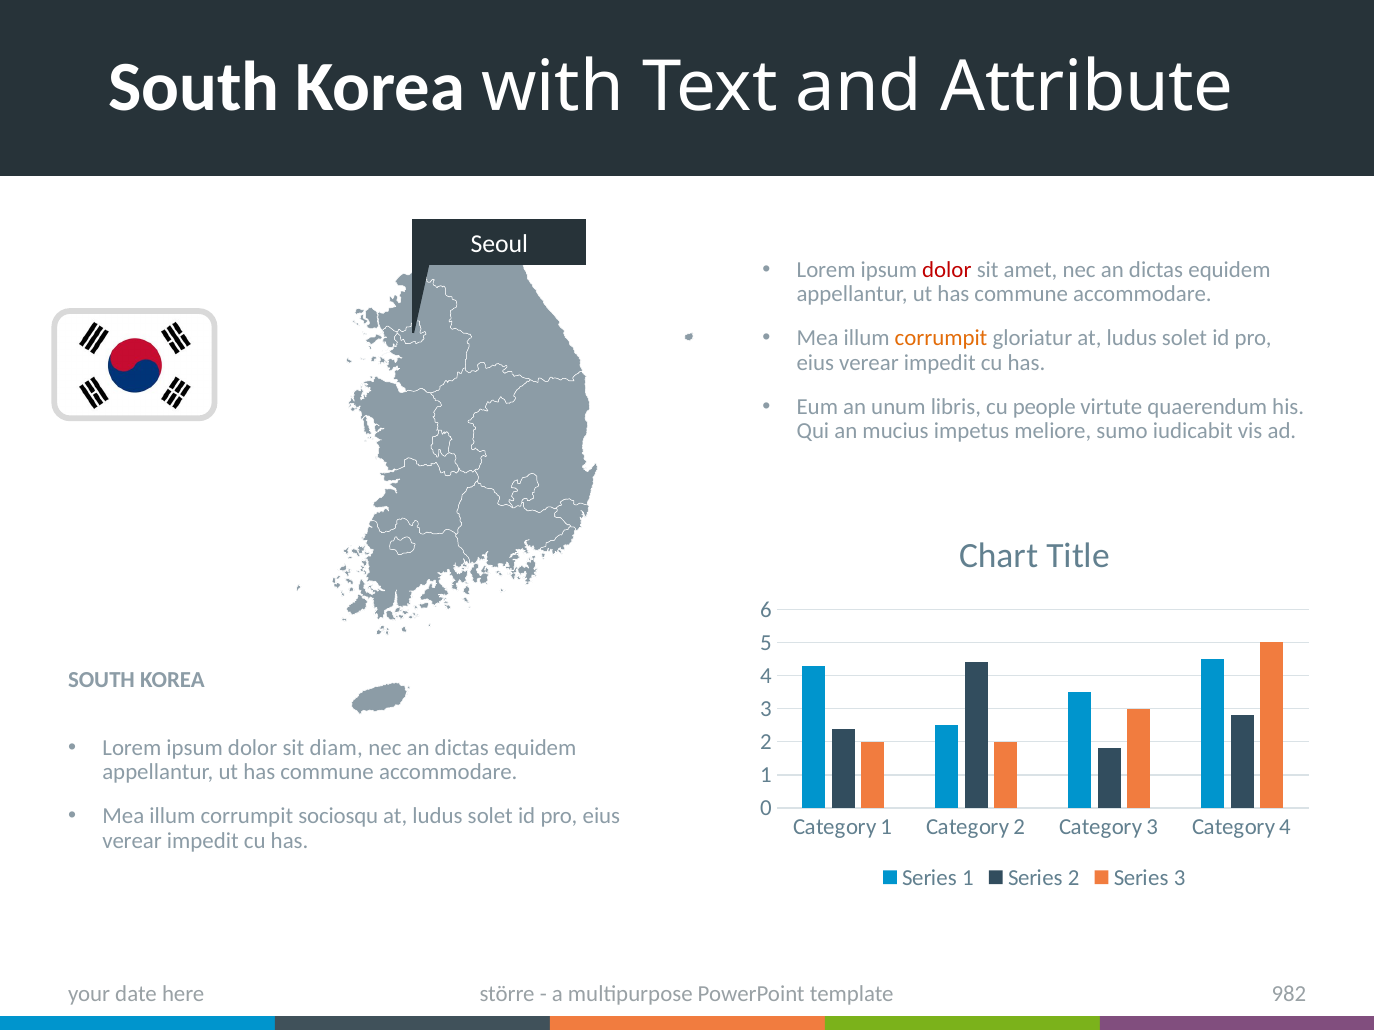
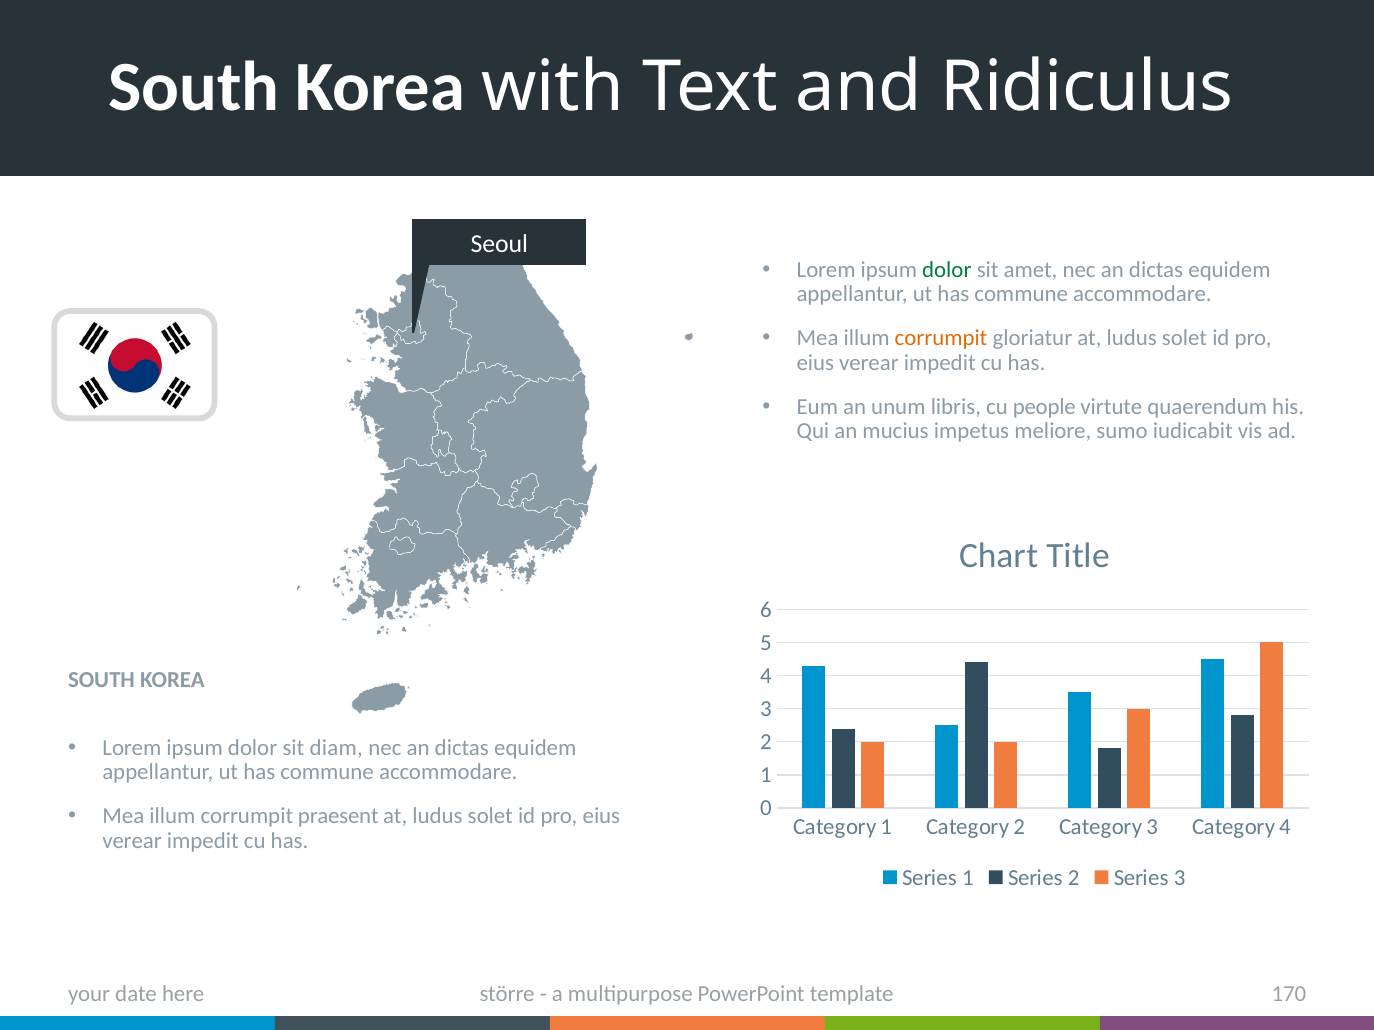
Attribute: Attribute -> Ridiculus (1087, 87)
dolor colour: red -> green (947, 270)
sociosqu: sociosqu -> praesent (338, 817)
982: 982 -> 170 (1289, 994)
